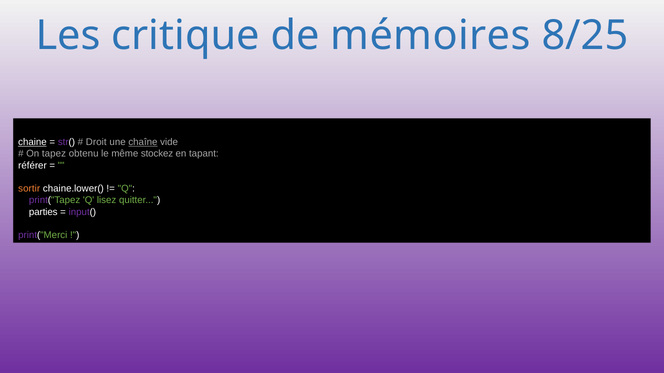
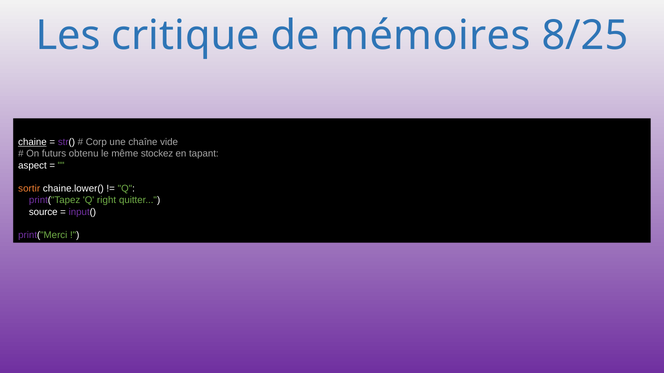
Droit: Droit -> Corp (96, 142)
chaîne underline: present -> none (143, 142)
tapez: tapez -> futurs (54, 154)
référer: référer -> aspect (32, 166)
lisez: lisez -> right (107, 200)
parties: parties -> source (43, 212)
